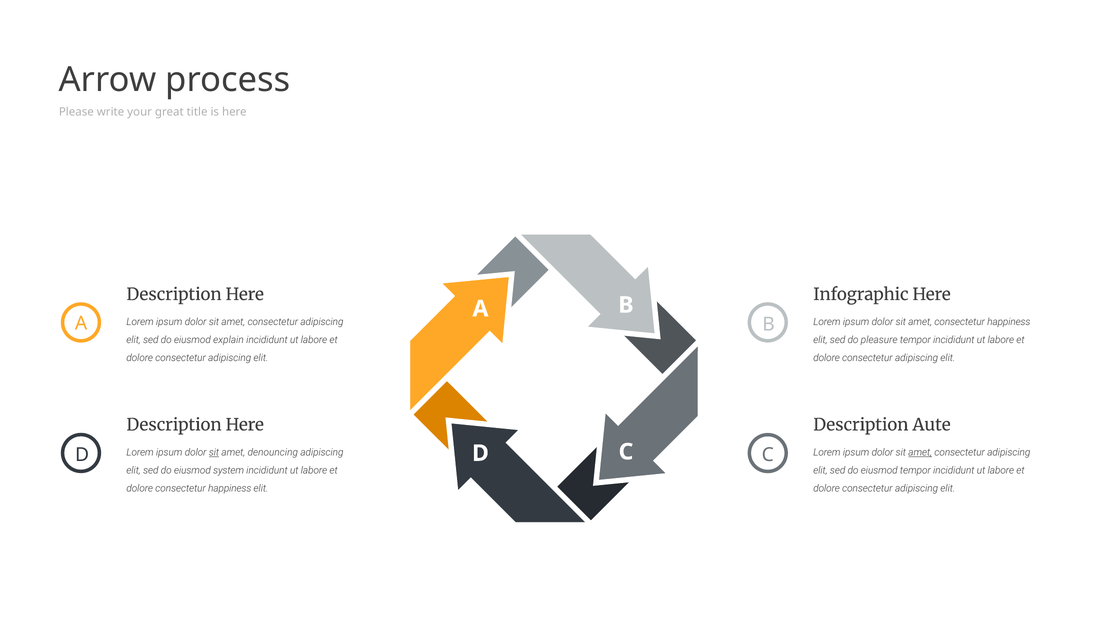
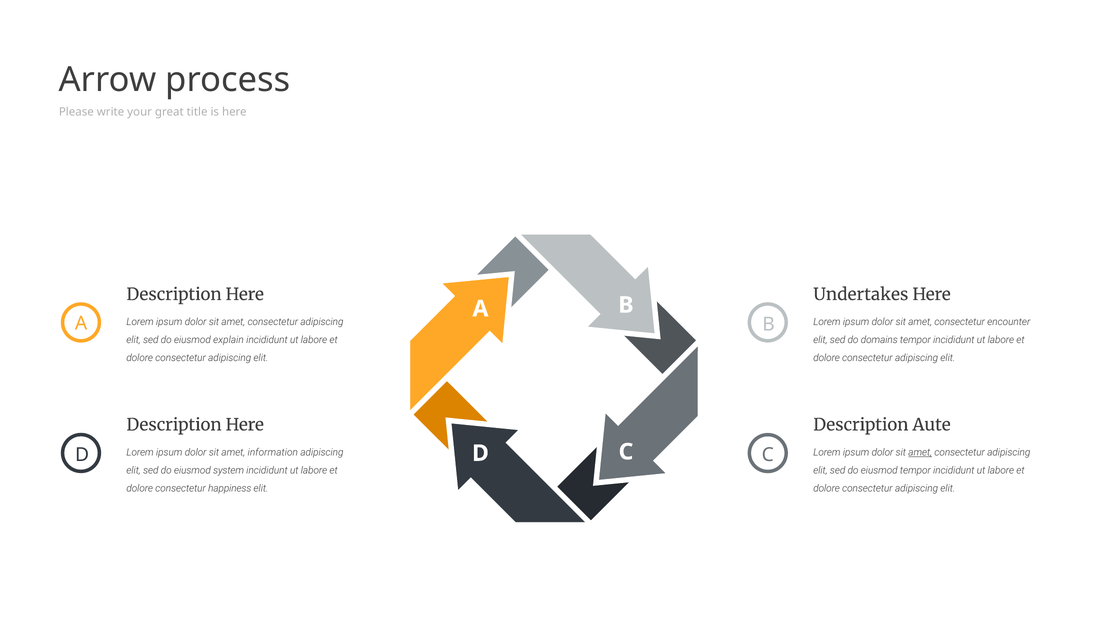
Infographic: Infographic -> Undertakes (861, 295)
amet consectetur happiness: happiness -> encounter (1009, 322)
pleasure: pleasure -> domains (879, 340)
sit underline: present -> none (214, 453)
denouncing: denouncing -> information (273, 453)
